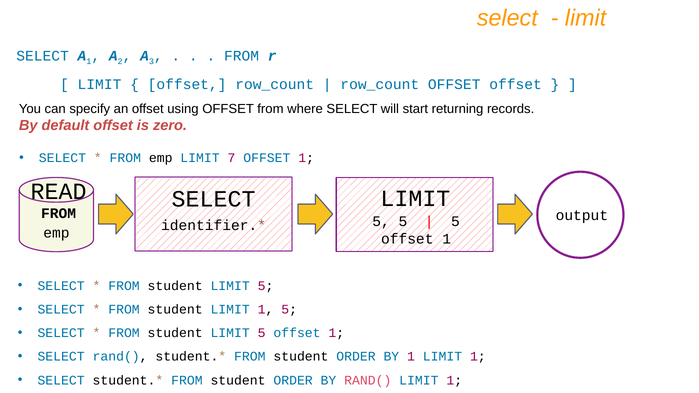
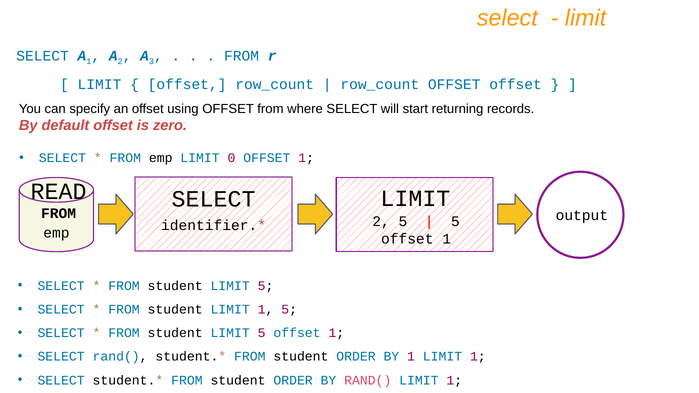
7: 7 -> 0 (231, 158)
5: 5 -> 2 (381, 221)
